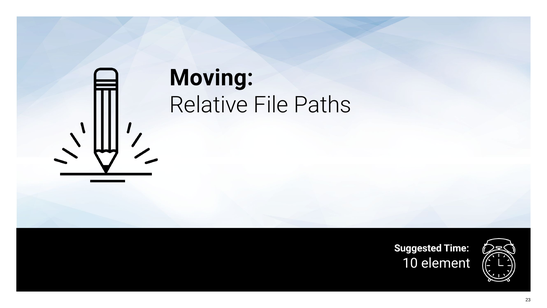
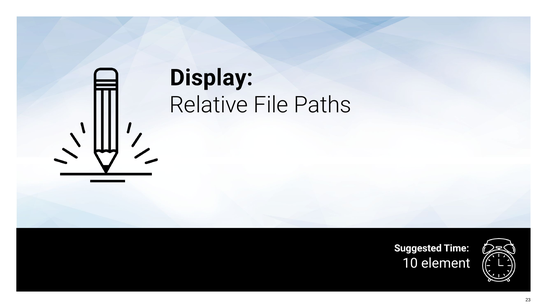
Moving: Moving -> Display (211, 78)
